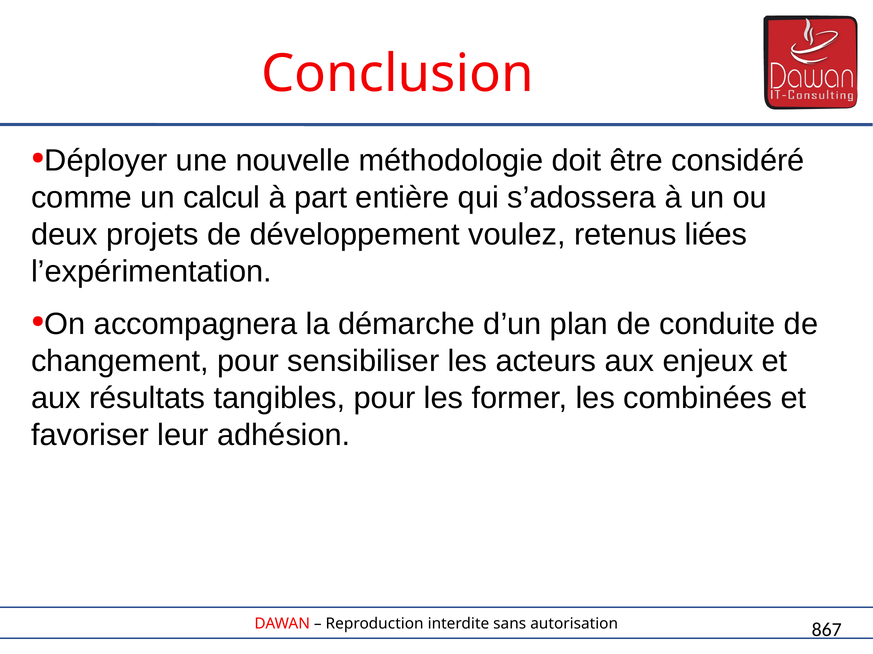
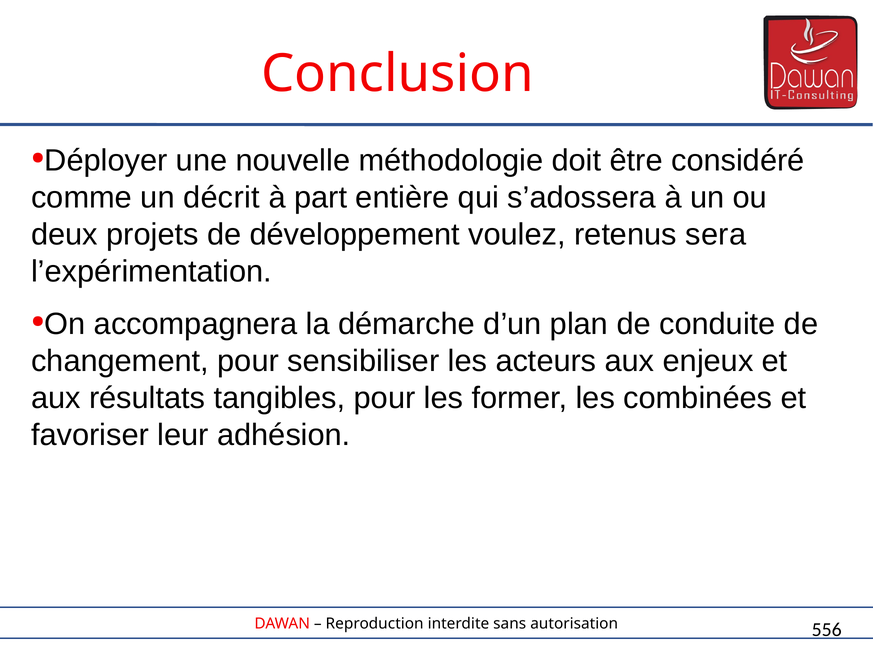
calcul: calcul -> décrit (221, 198)
liées: liées -> sera (716, 235)
867: 867 -> 556 (827, 631)
